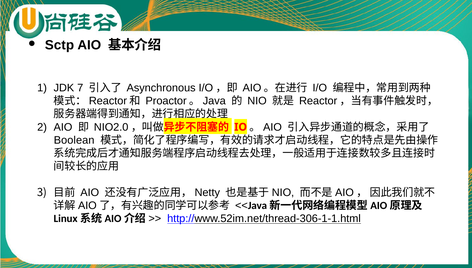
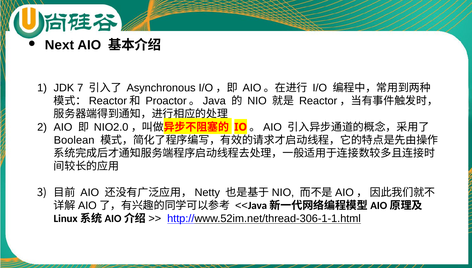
Sctp: Sctp -> Next (59, 45)
